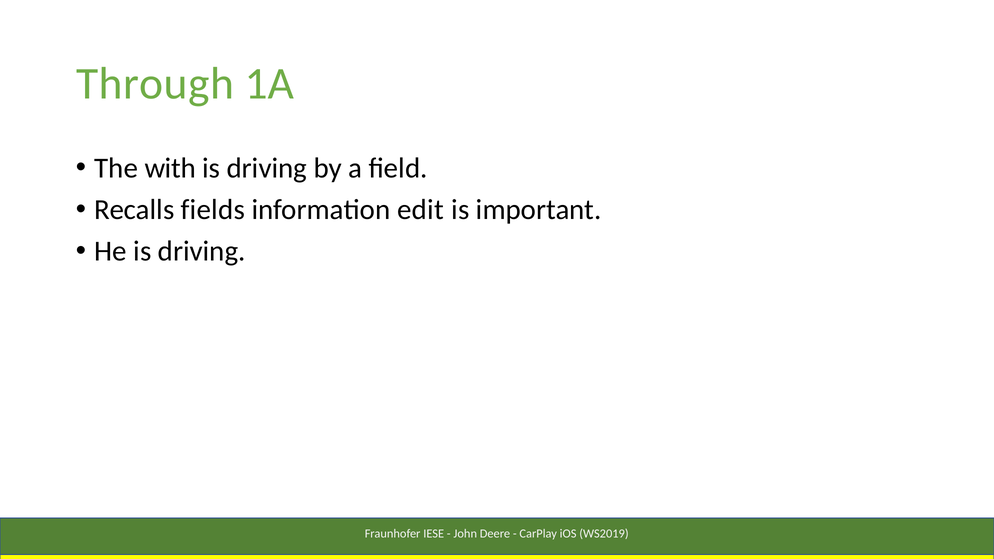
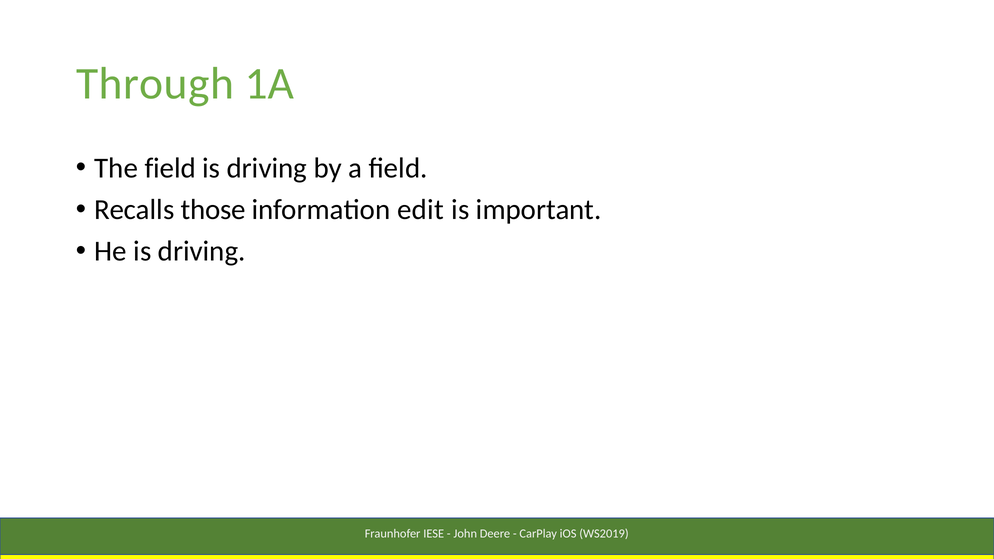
The with: with -> field (170, 168)
fields: fields -> those (213, 210)
